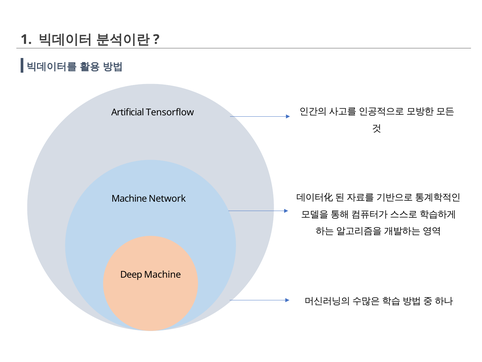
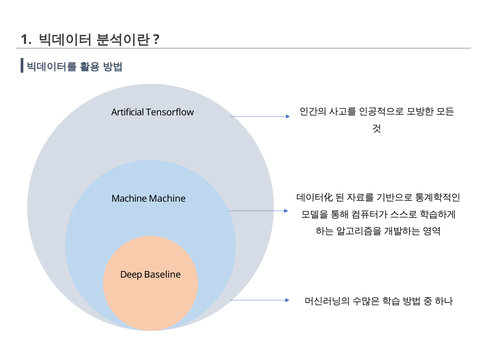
Machine Network: Network -> Machine (167, 198)
Deep Machine: Machine -> Baseline (163, 274)
